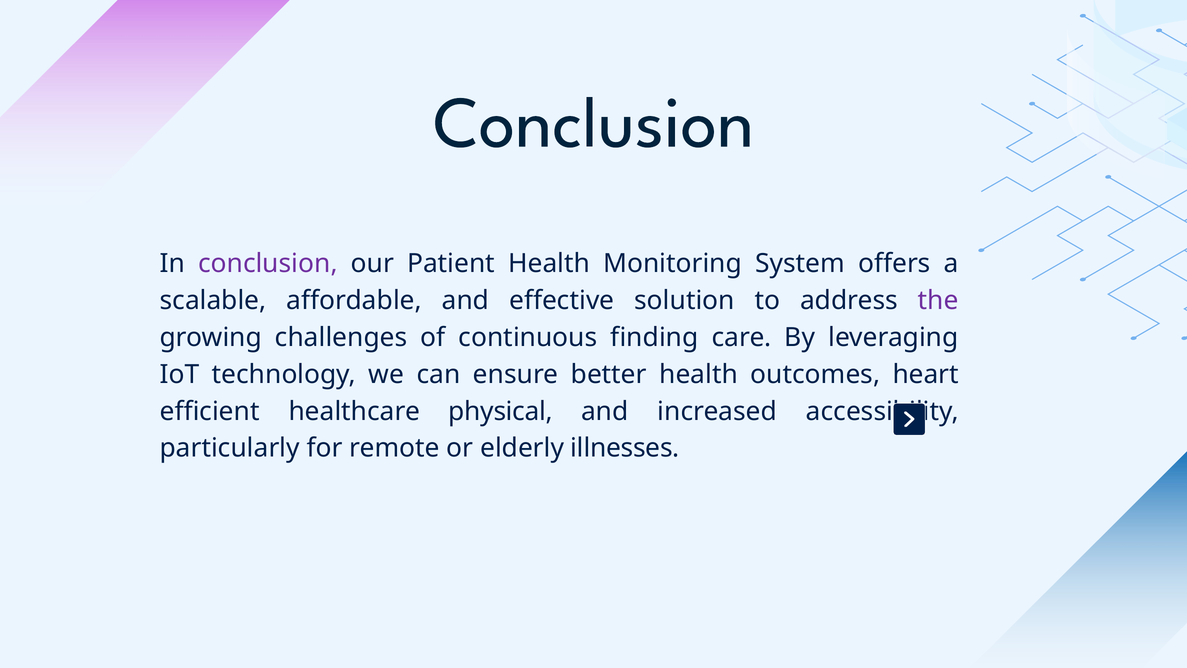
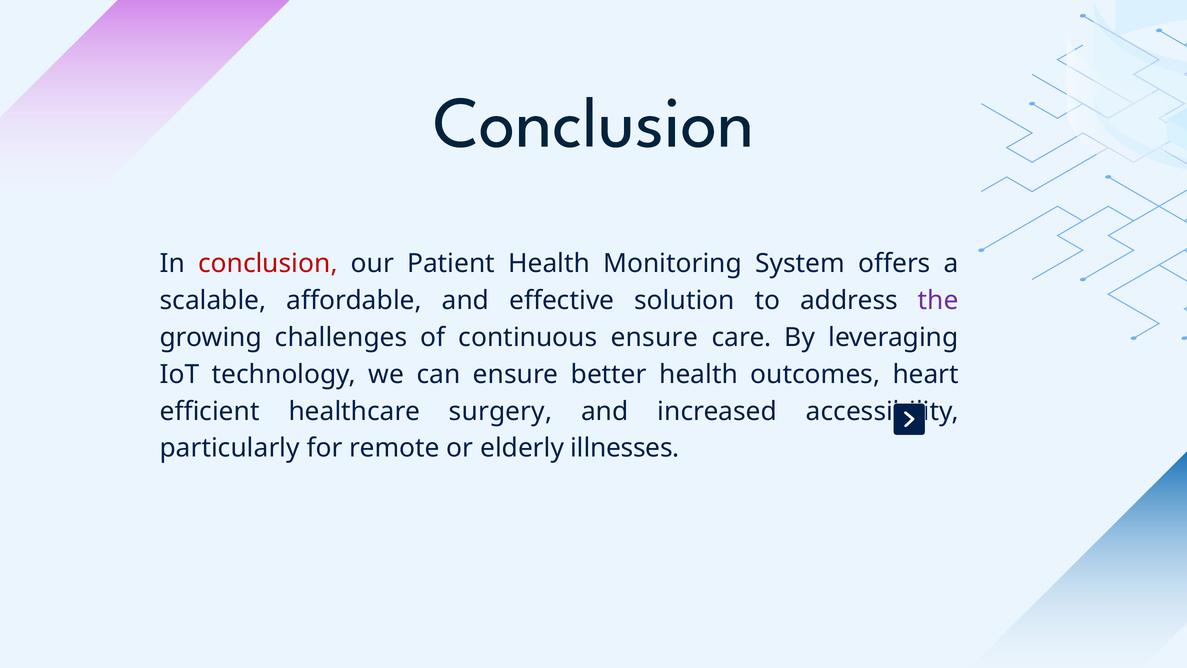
conclusion colour: purple -> red (268, 263)
continuous finding: finding -> ensure (654, 337)
physical: physical -> surgery (500, 411)
